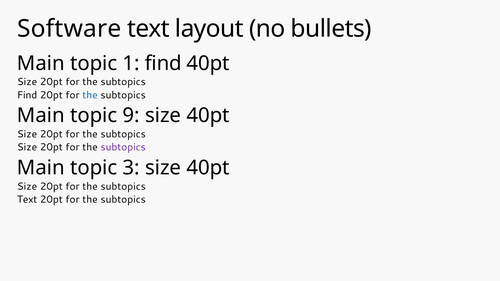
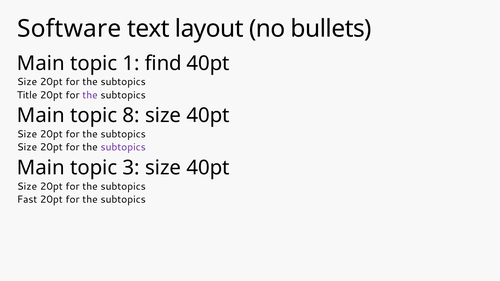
Find: Find -> Title (27, 95)
the colour: blue -> purple (90, 95)
9: 9 -> 8 (131, 116)
Text: Text -> Fast (27, 200)
